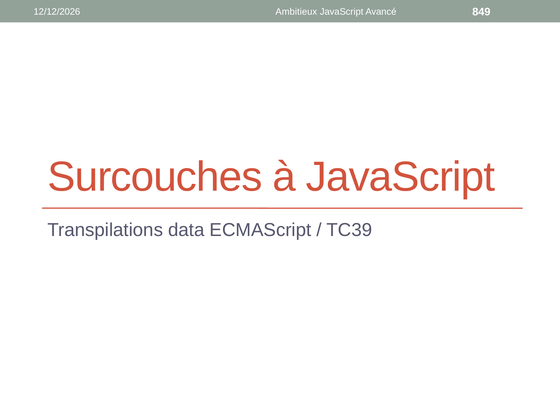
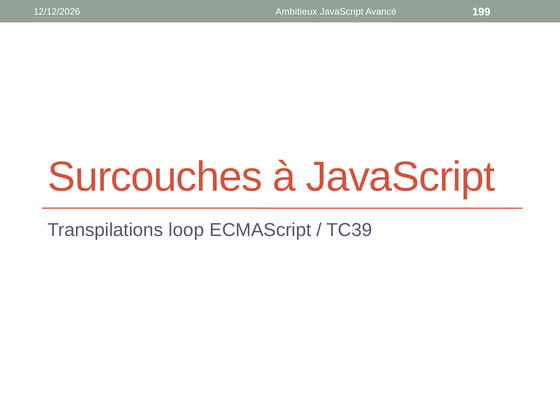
849: 849 -> 199 (481, 12)
data: data -> loop (186, 230)
